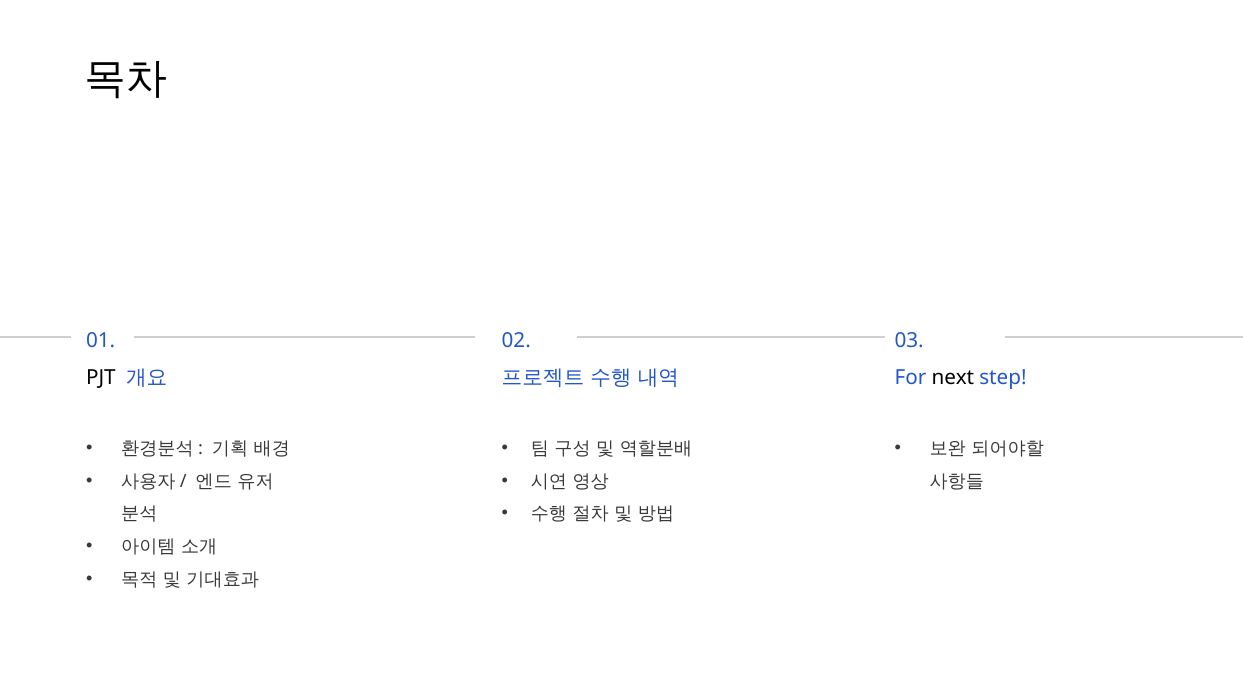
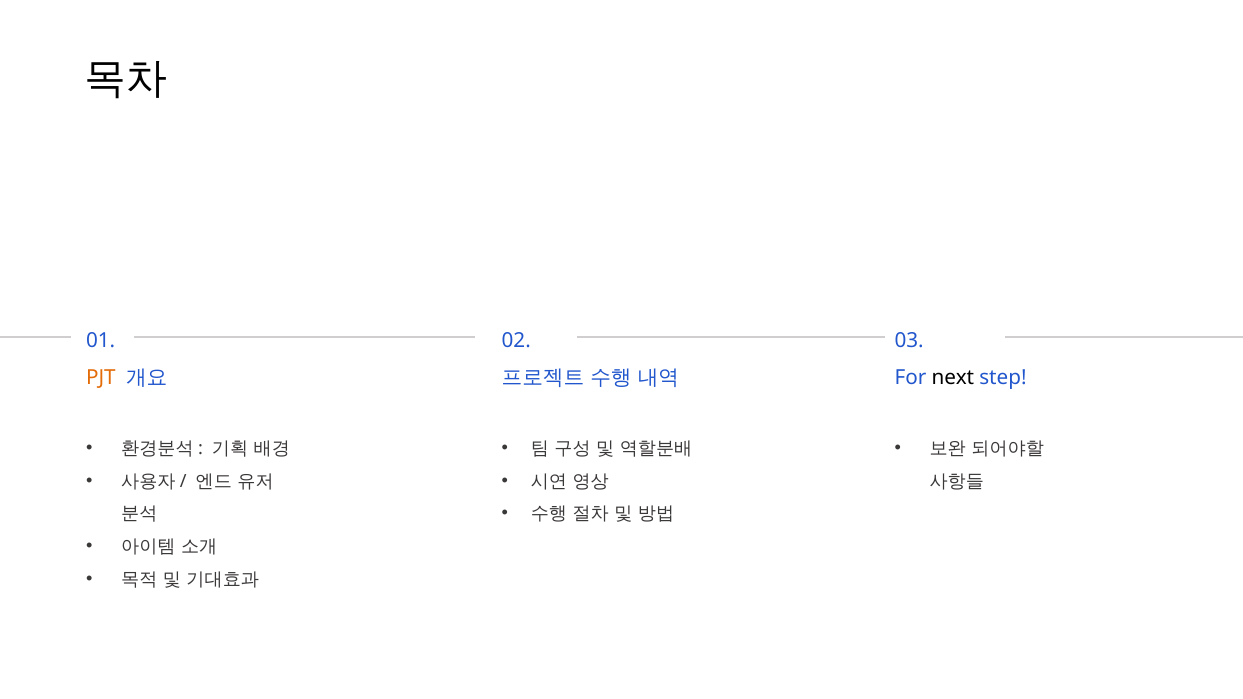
PJT colour: black -> orange (101, 378)
